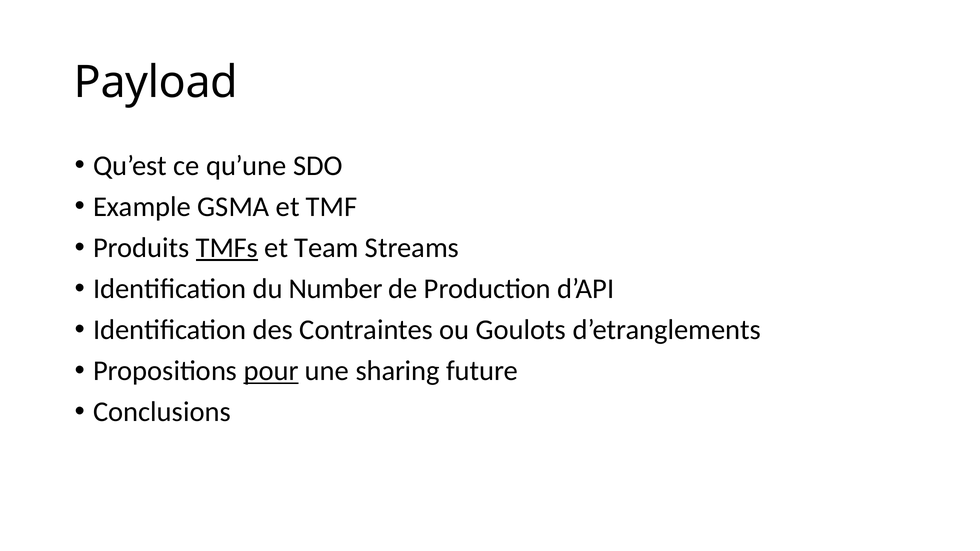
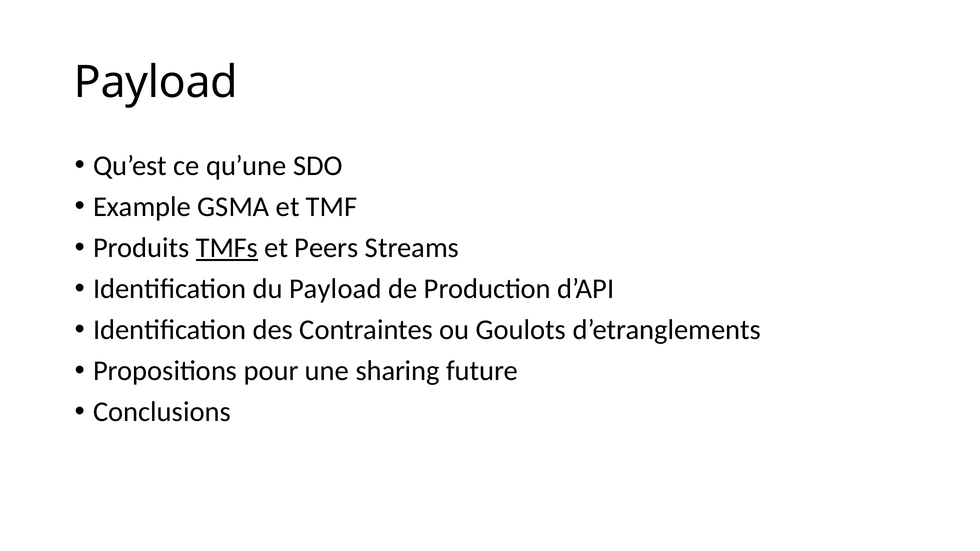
Team: Team -> Peers (327, 248)
du Number: Number -> Payload (335, 289)
pour underline: present -> none (271, 371)
